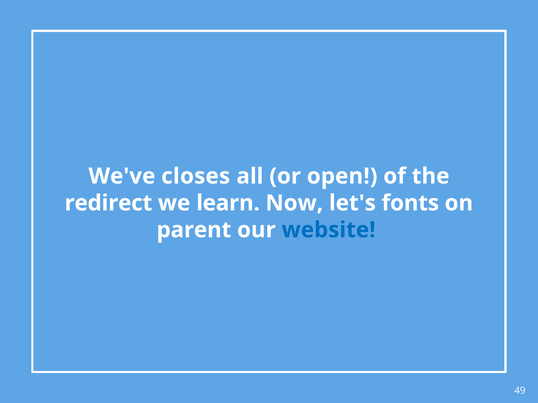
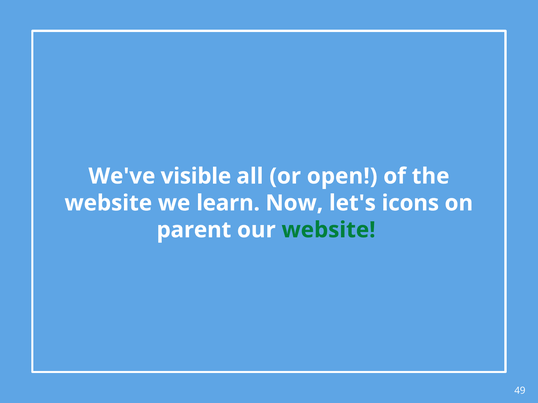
closes: closes -> visible (196, 176)
redirect: redirect -> website (108, 203)
fonts: fonts -> icons (410, 203)
website colour: blue -> green (329, 230)
